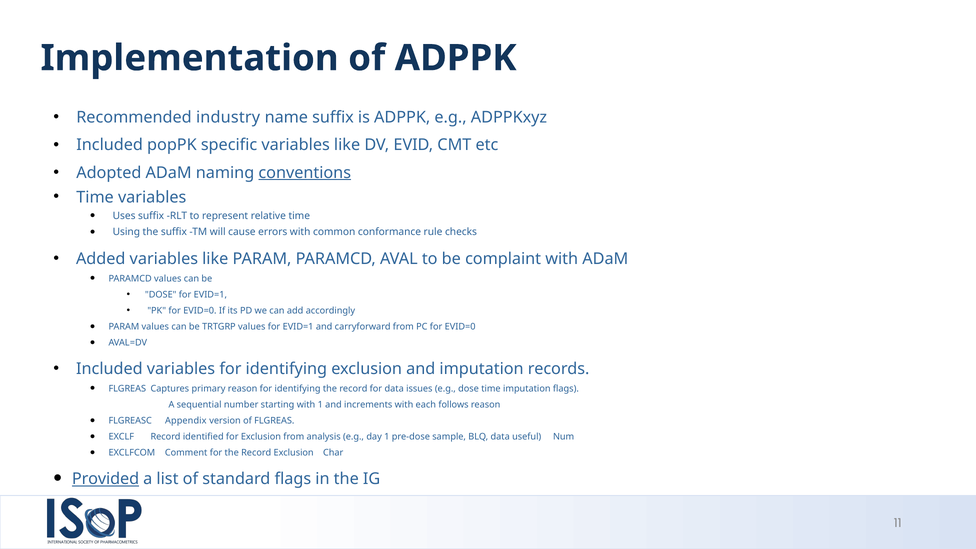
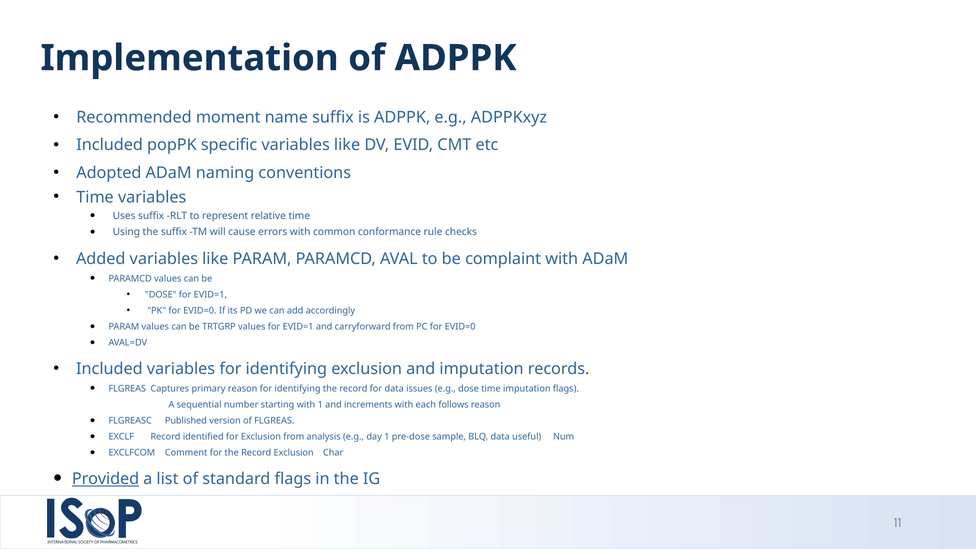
industry: industry -> moment (228, 117)
conventions underline: present -> none (305, 173)
Appendix: Appendix -> Published (186, 421)
